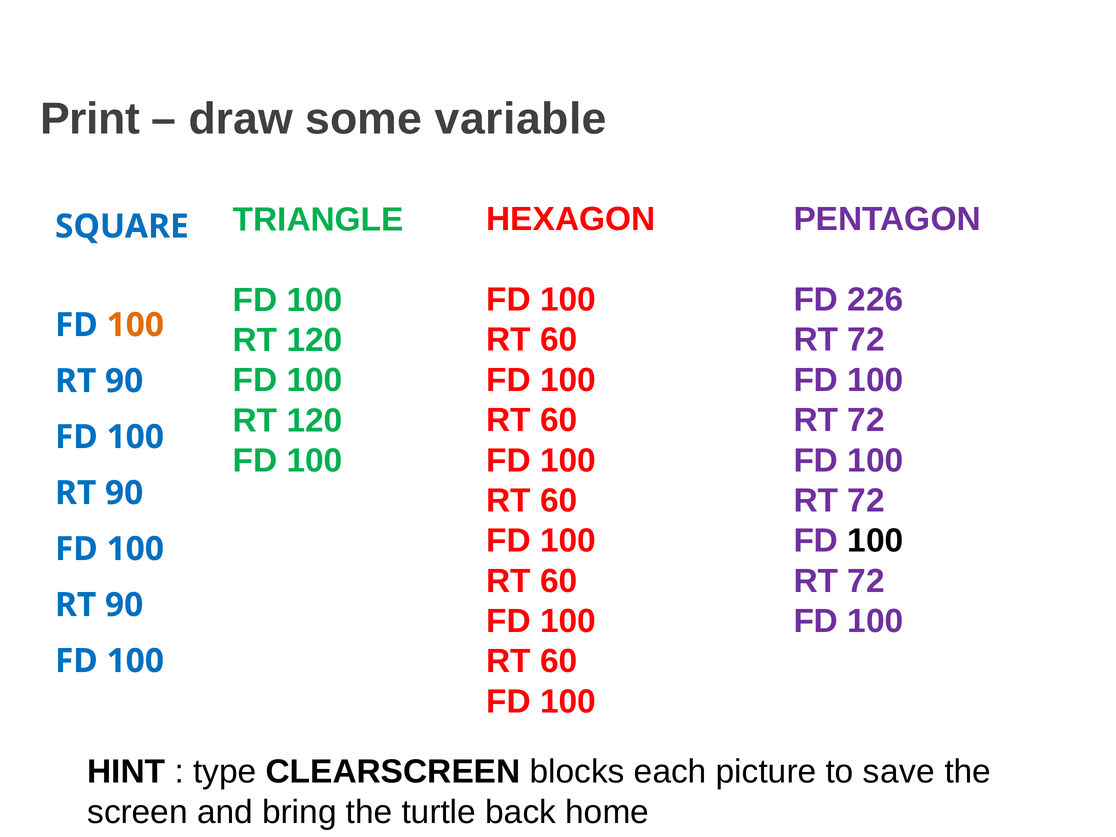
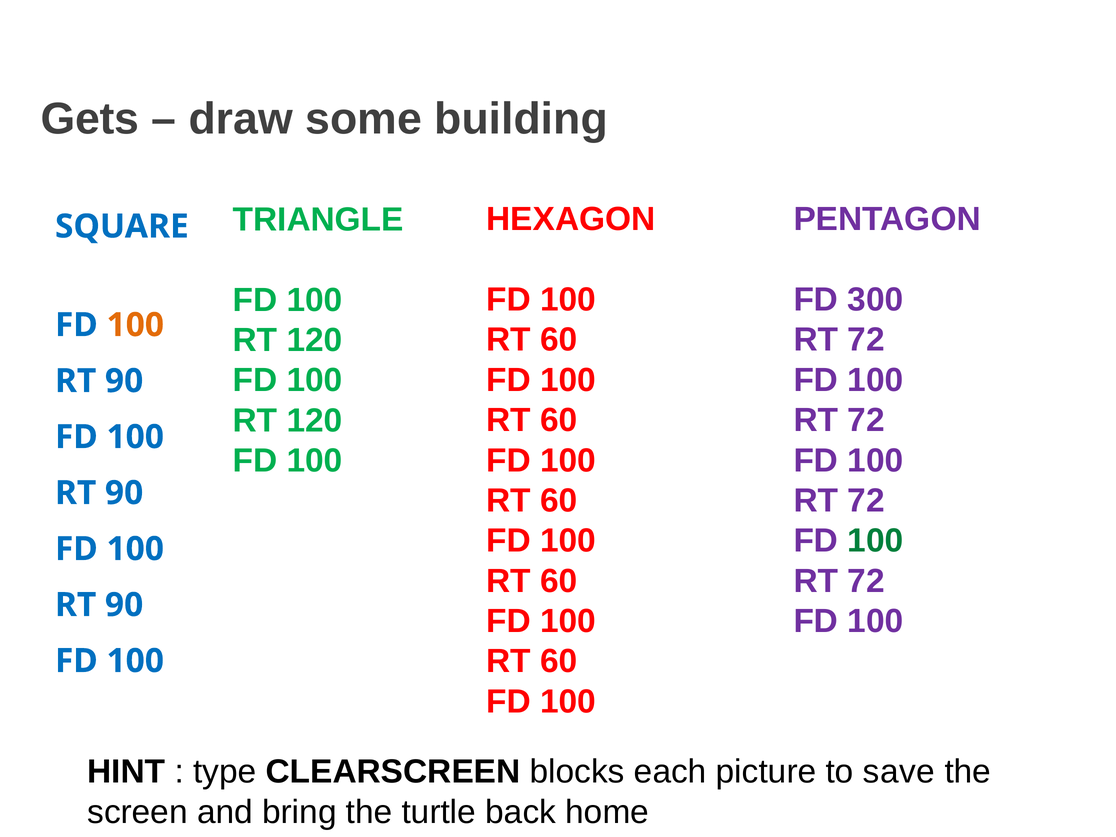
Print: Print -> Gets (90, 119)
variable: variable -> building (521, 119)
226: 226 -> 300 (875, 300)
100 colour: black -> green (875, 541)
